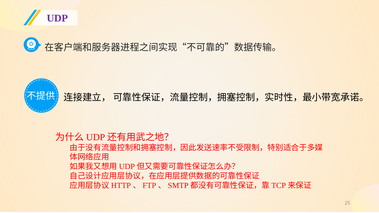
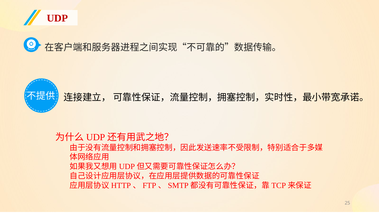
UDP colour: purple -> red (57, 18)
